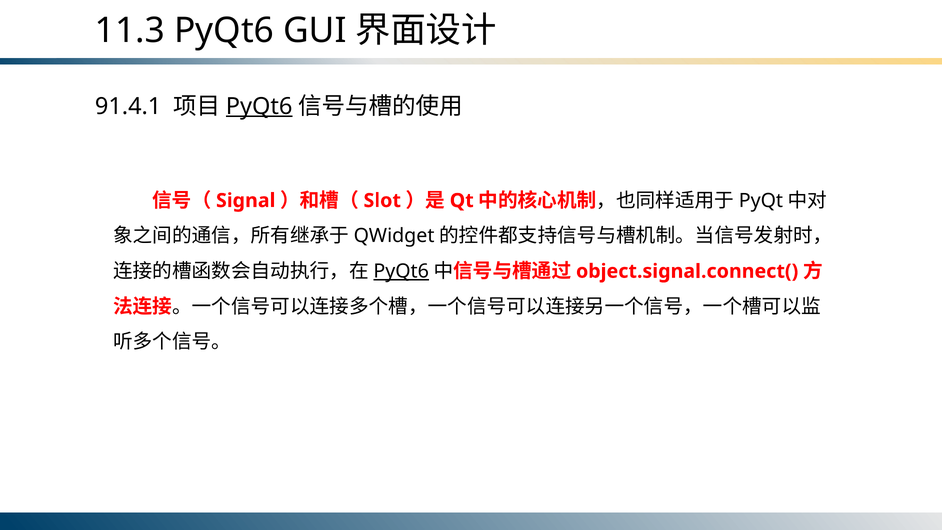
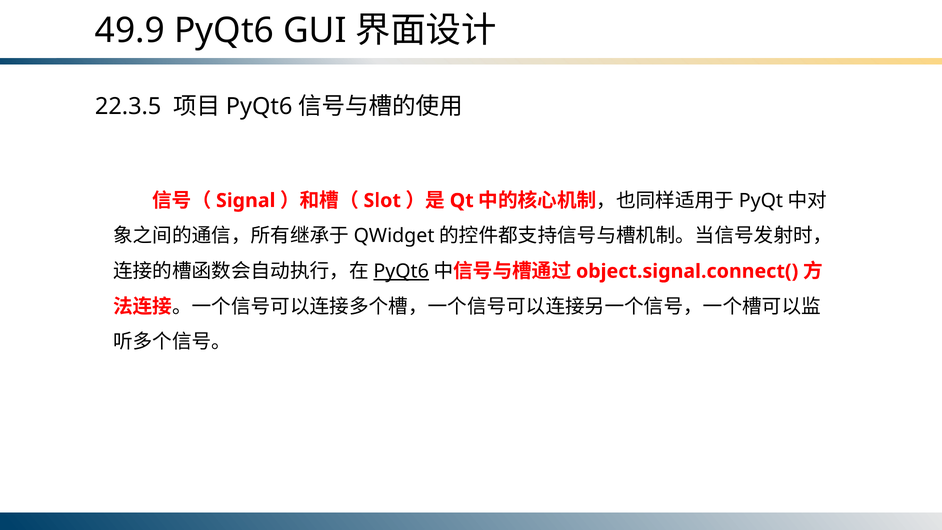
11.3: 11.3 -> 49.9 (130, 31)
91.4.1: 91.4.1 -> 22.3.5 (128, 106)
PyQt6 underline: present -> none (259, 106)
